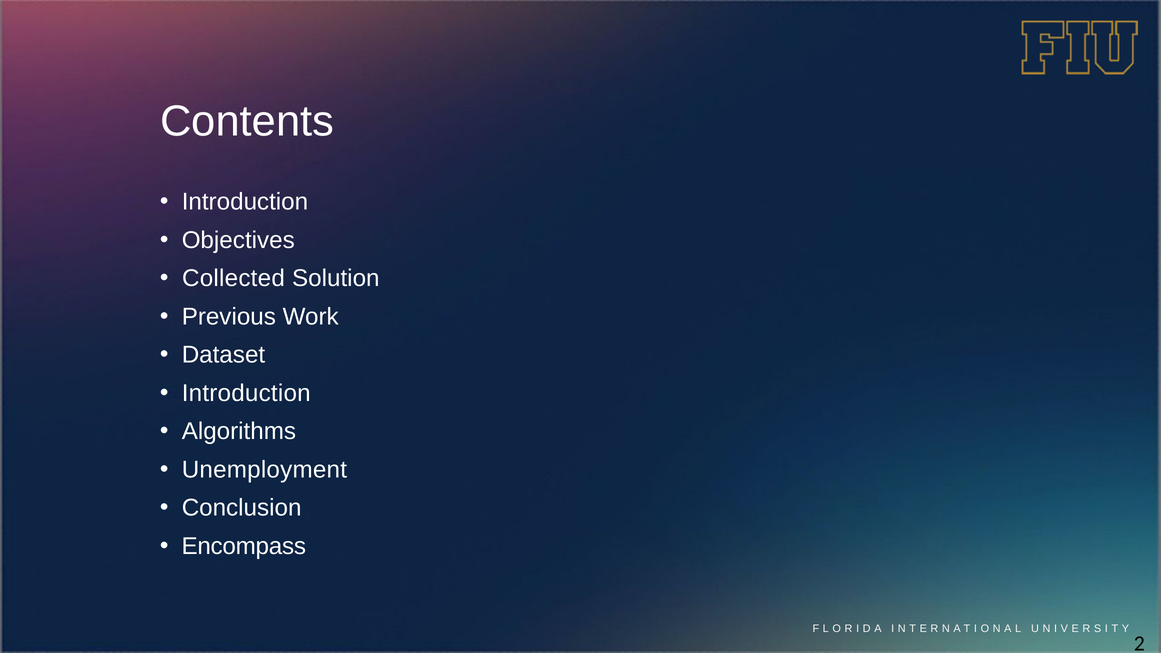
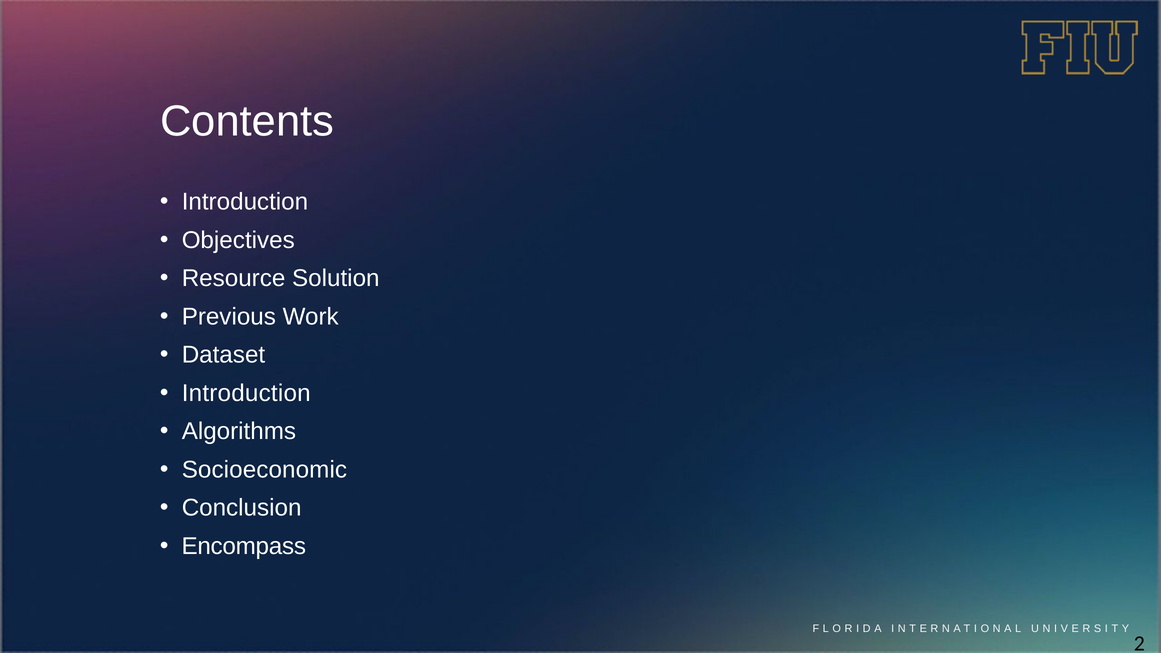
Collected: Collected -> Resource (234, 279)
Unemployment: Unemployment -> Socioeconomic (264, 470)
